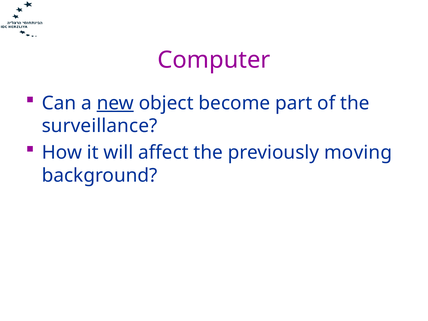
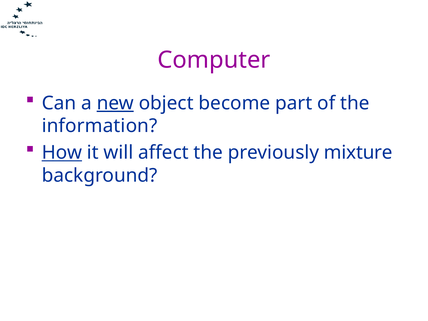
surveillance: surveillance -> information (100, 126)
How underline: none -> present (62, 153)
moving: moving -> mixture (358, 153)
